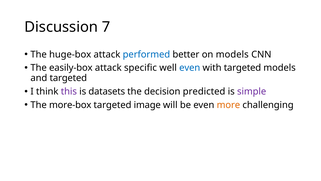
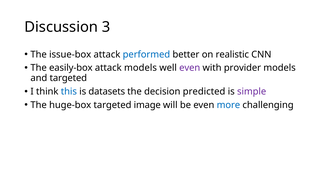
7: 7 -> 3 (106, 27)
huge-box: huge-box -> issue-box (70, 54)
on models: models -> realistic (232, 54)
attack specific: specific -> models (140, 68)
even colour: blue -> purple (190, 68)
with targeted: targeted -> provider (242, 68)
this colour: purple -> blue (69, 91)
more-box: more-box -> huge-box (70, 105)
more colour: orange -> blue (228, 105)
